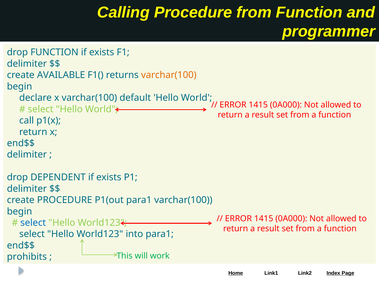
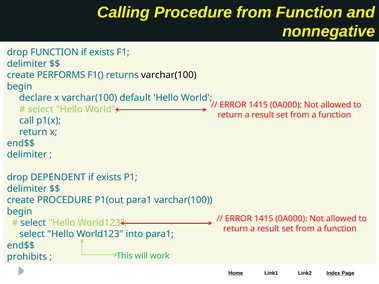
programmer: programmer -> nonnegative (329, 31)
AVAILABLE: AVAILABLE -> PERFORMS (61, 75)
varchar(100 colour: orange -> black (169, 75)
